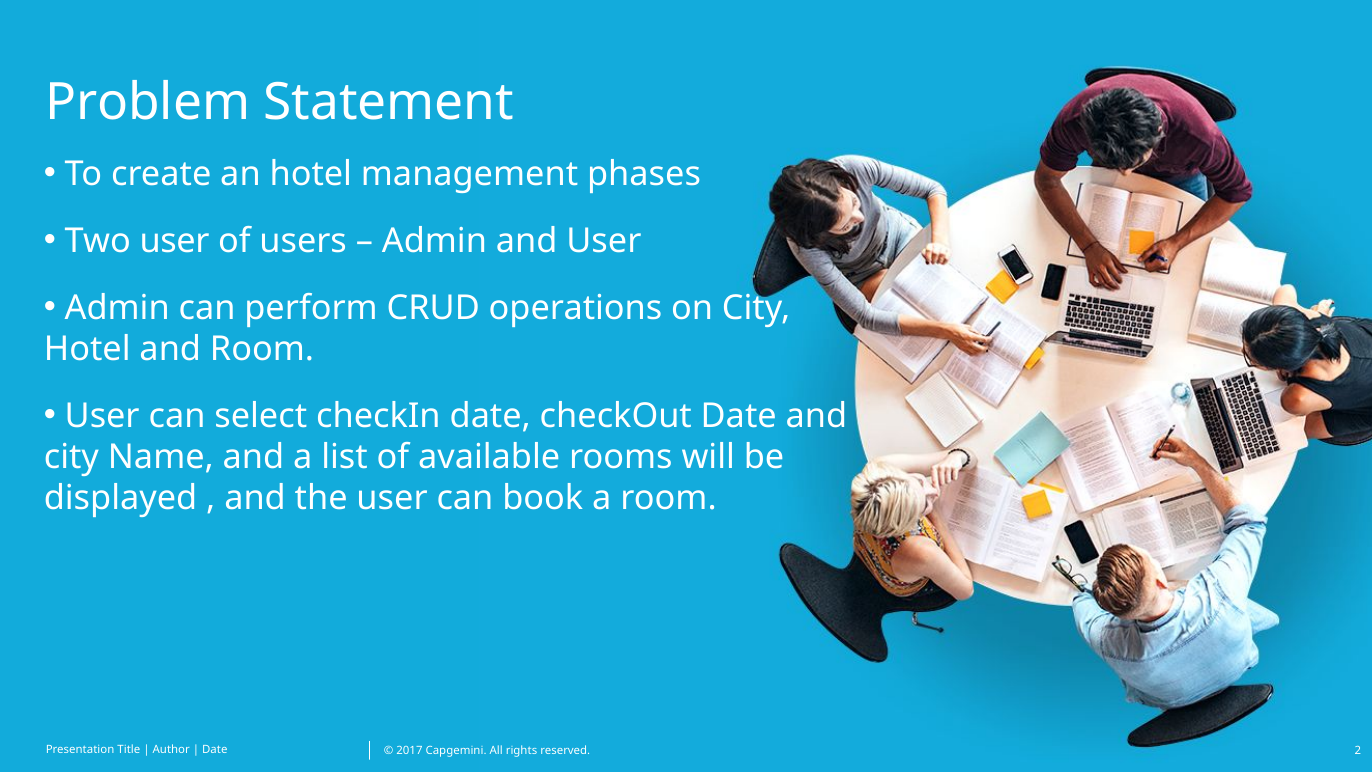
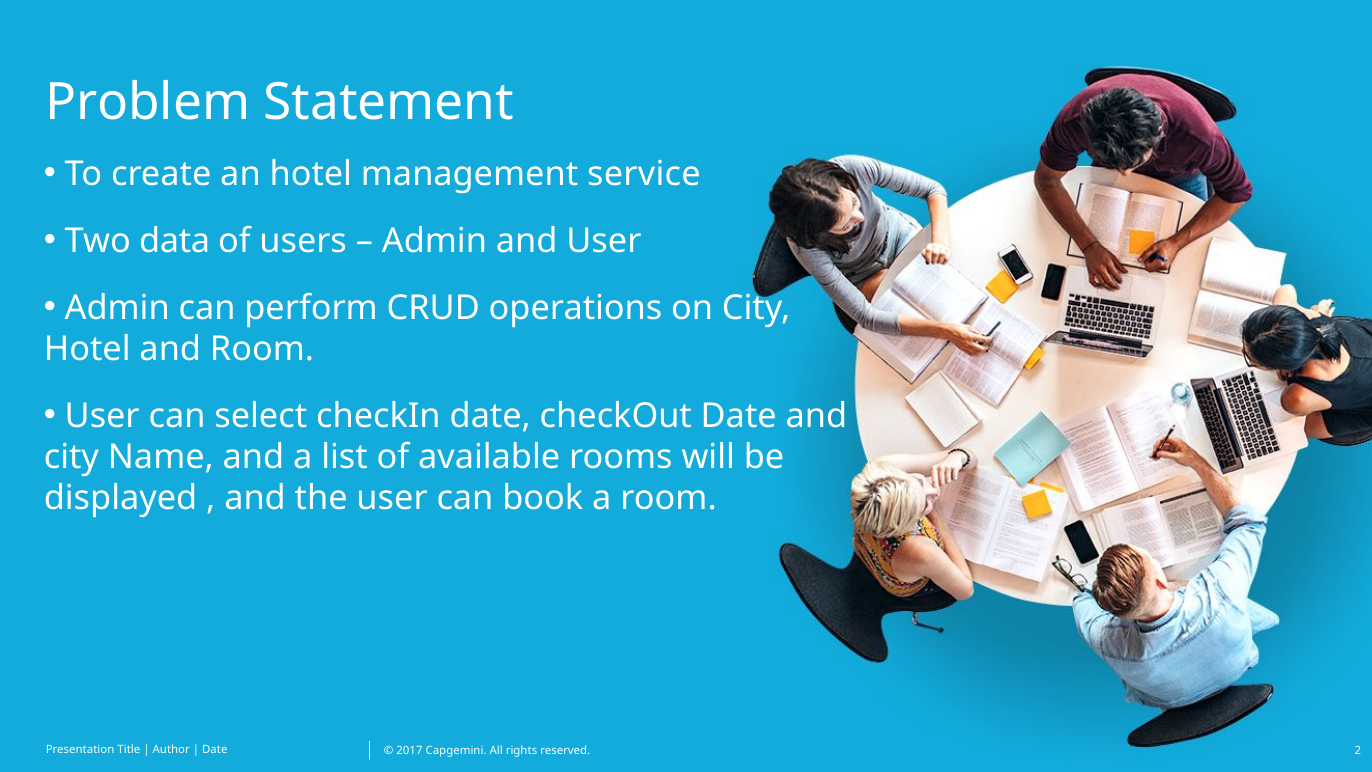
phases: phases -> service (644, 174)
Two user: user -> data (175, 241)
